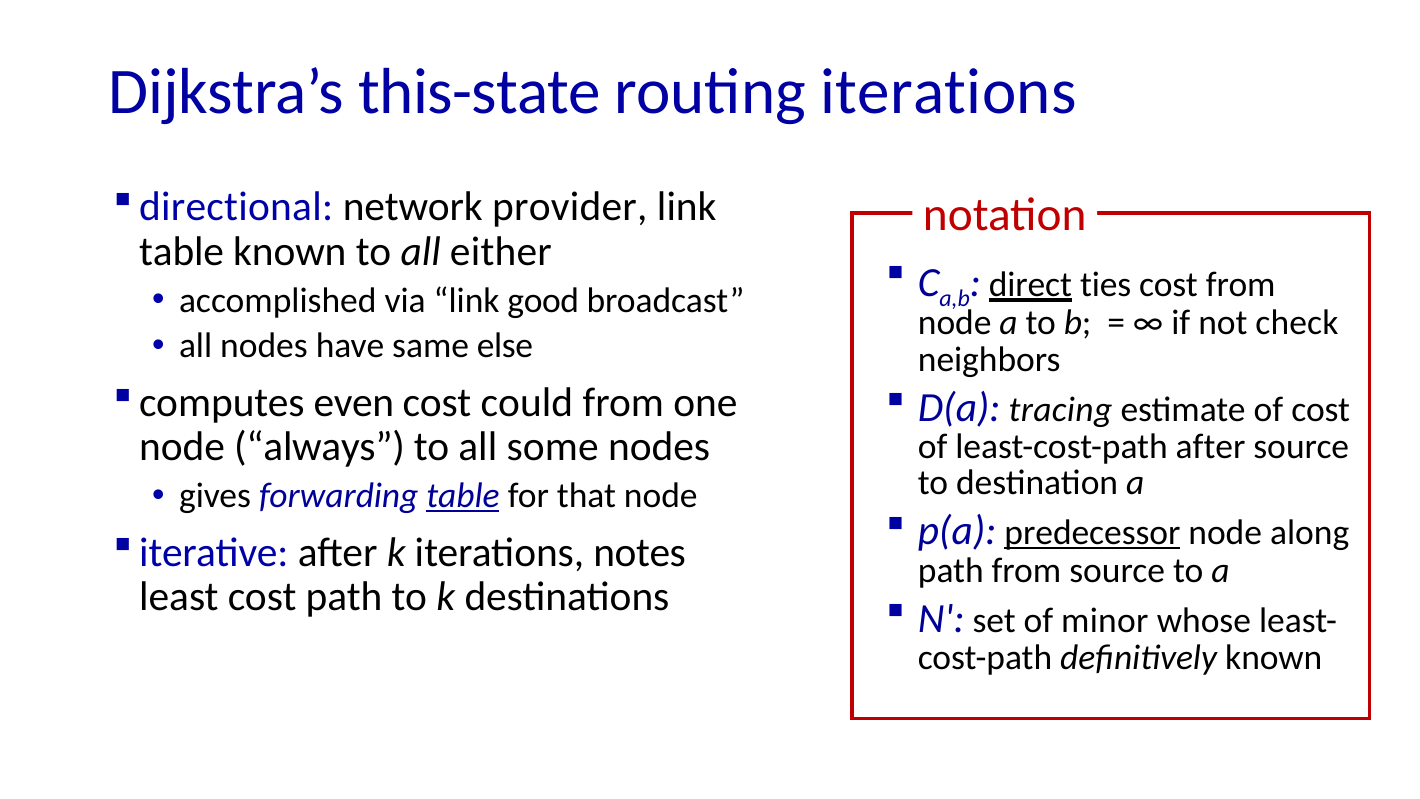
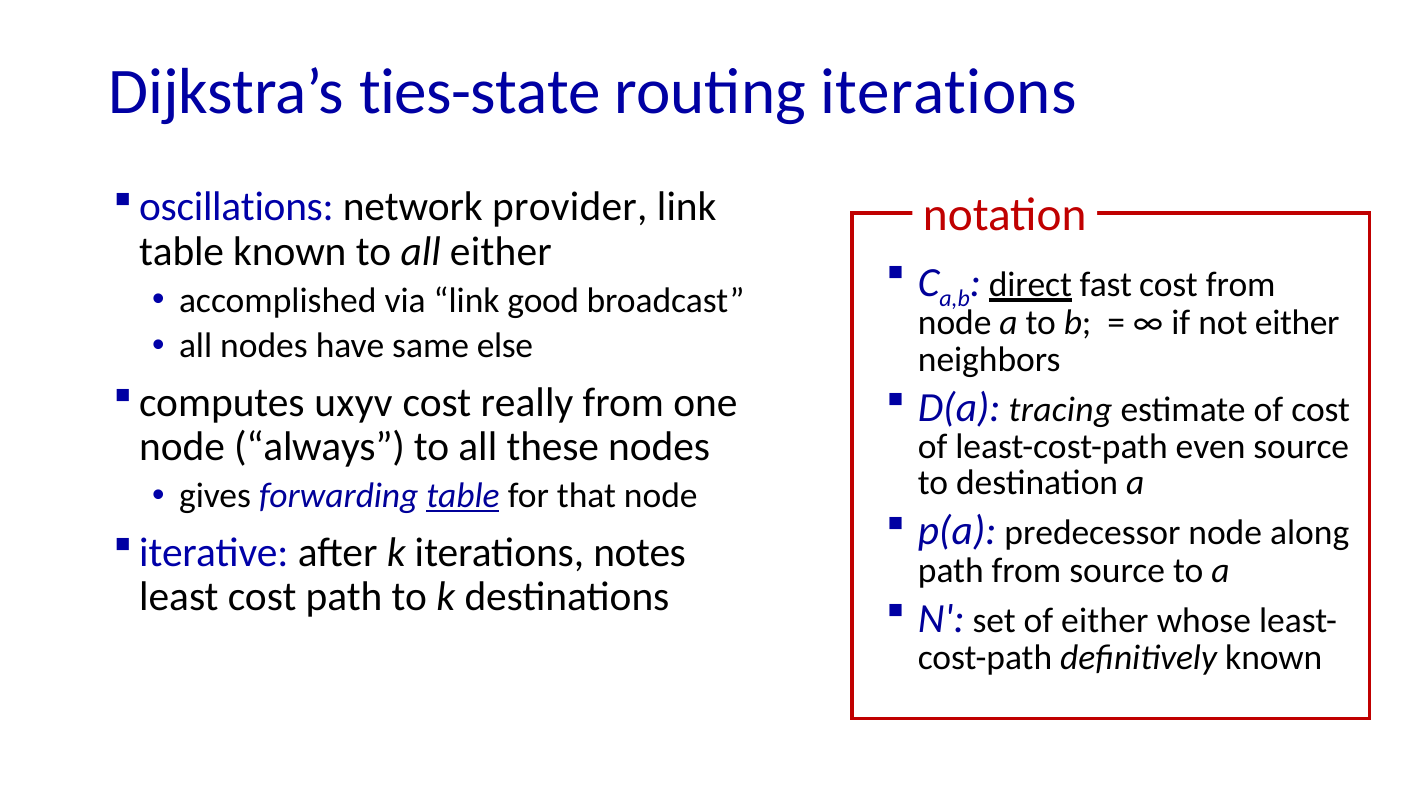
this-state: this-state -> ties-state (480, 92)
directional: directional -> oscillations (236, 207)
ties: ties -> fast (1106, 284)
not check: check -> either (1297, 323)
even: even -> uxyv (353, 402)
could: could -> really (527, 402)
some: some -> these (553, 447)
least-cost-path after: after -> even (1211, 447)
predecessor underline: present -> none (1092, 533)
of minor: minor -> either (1105, 620)
